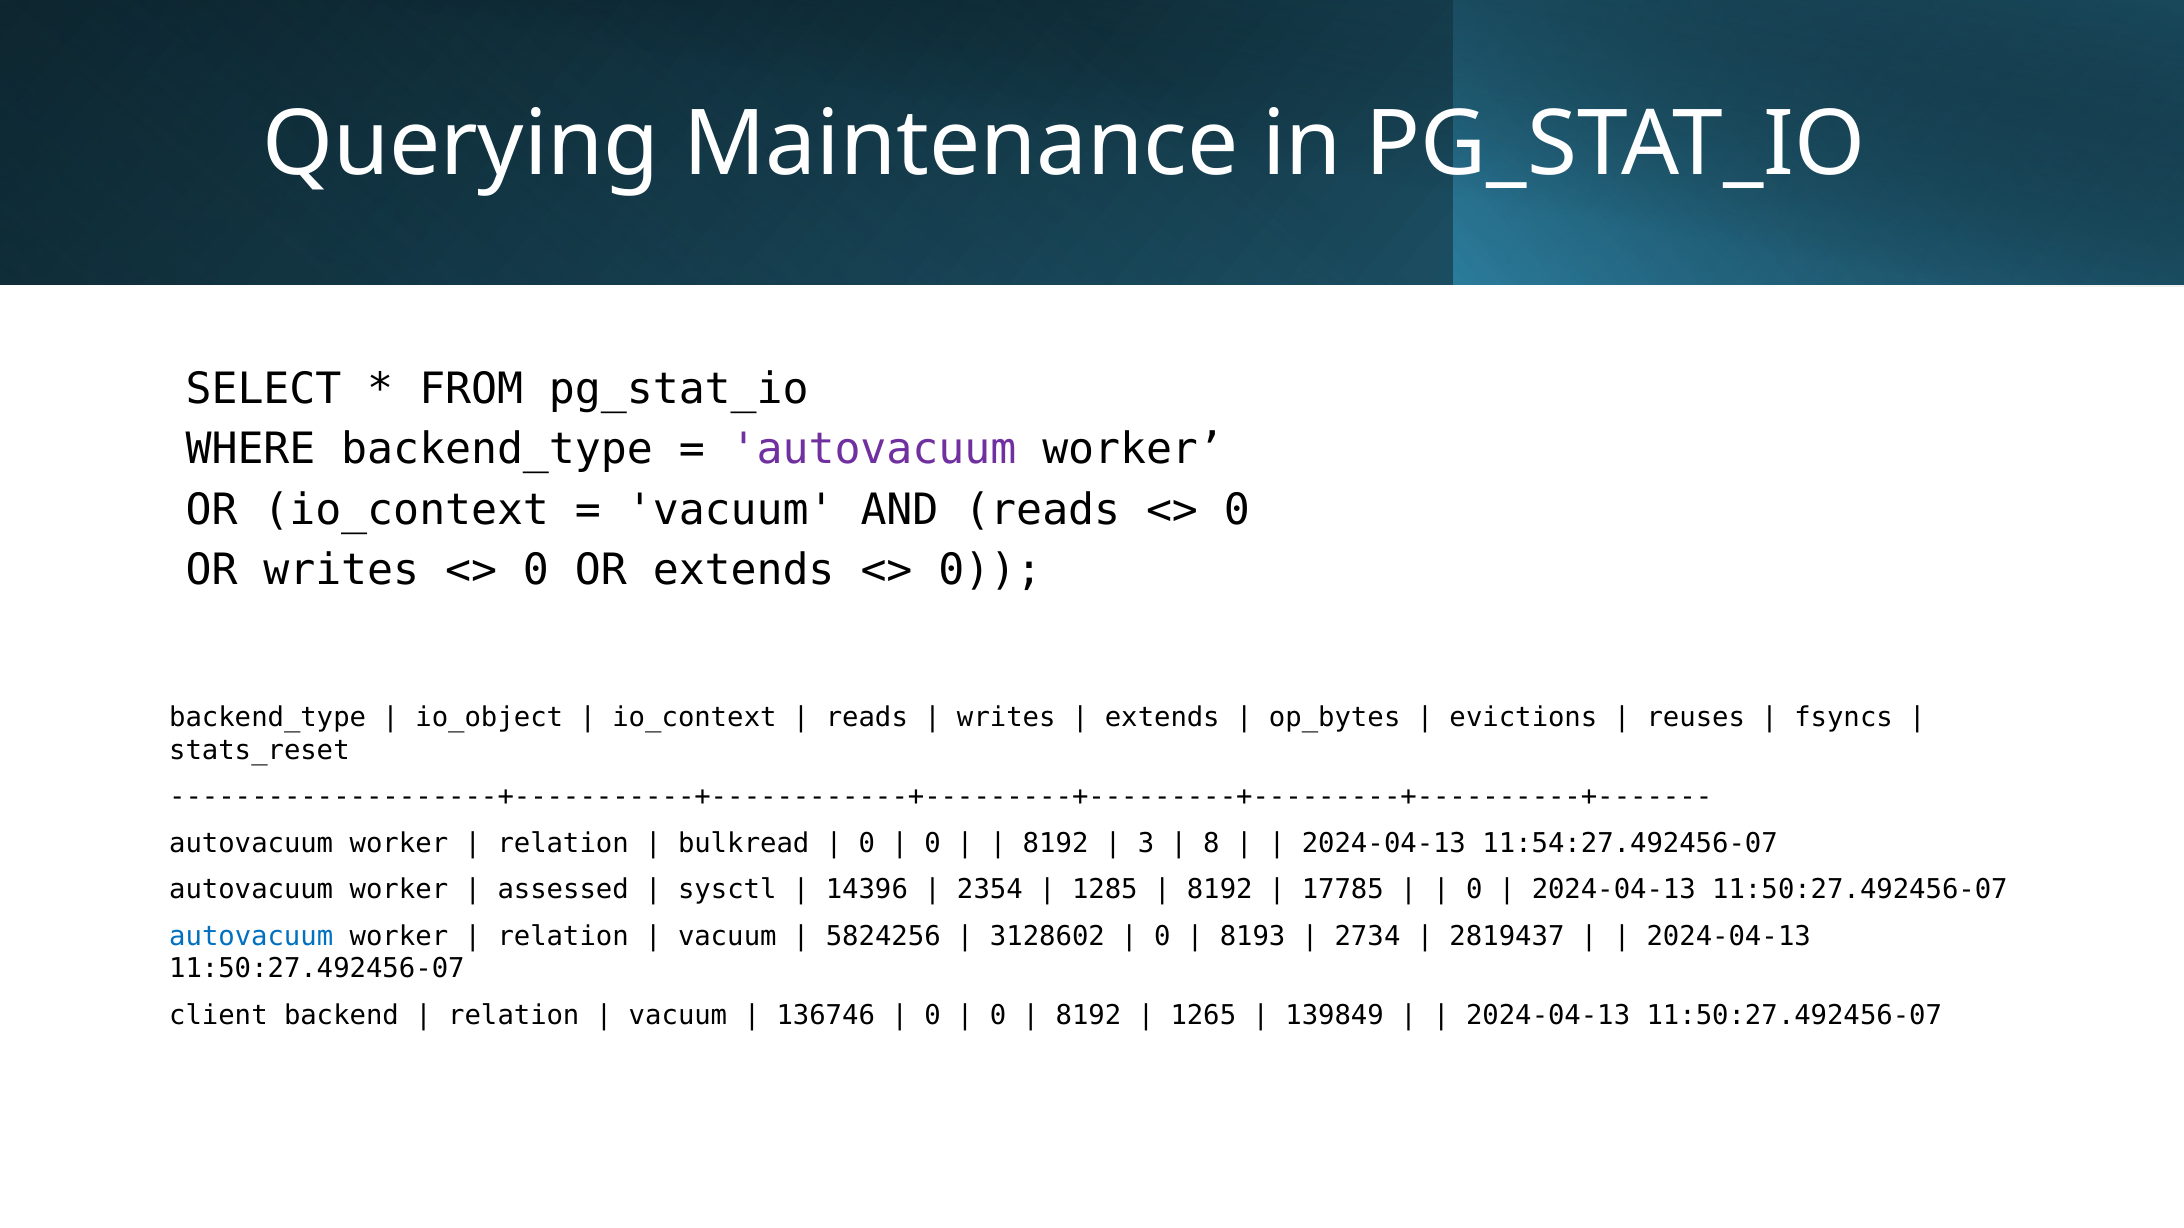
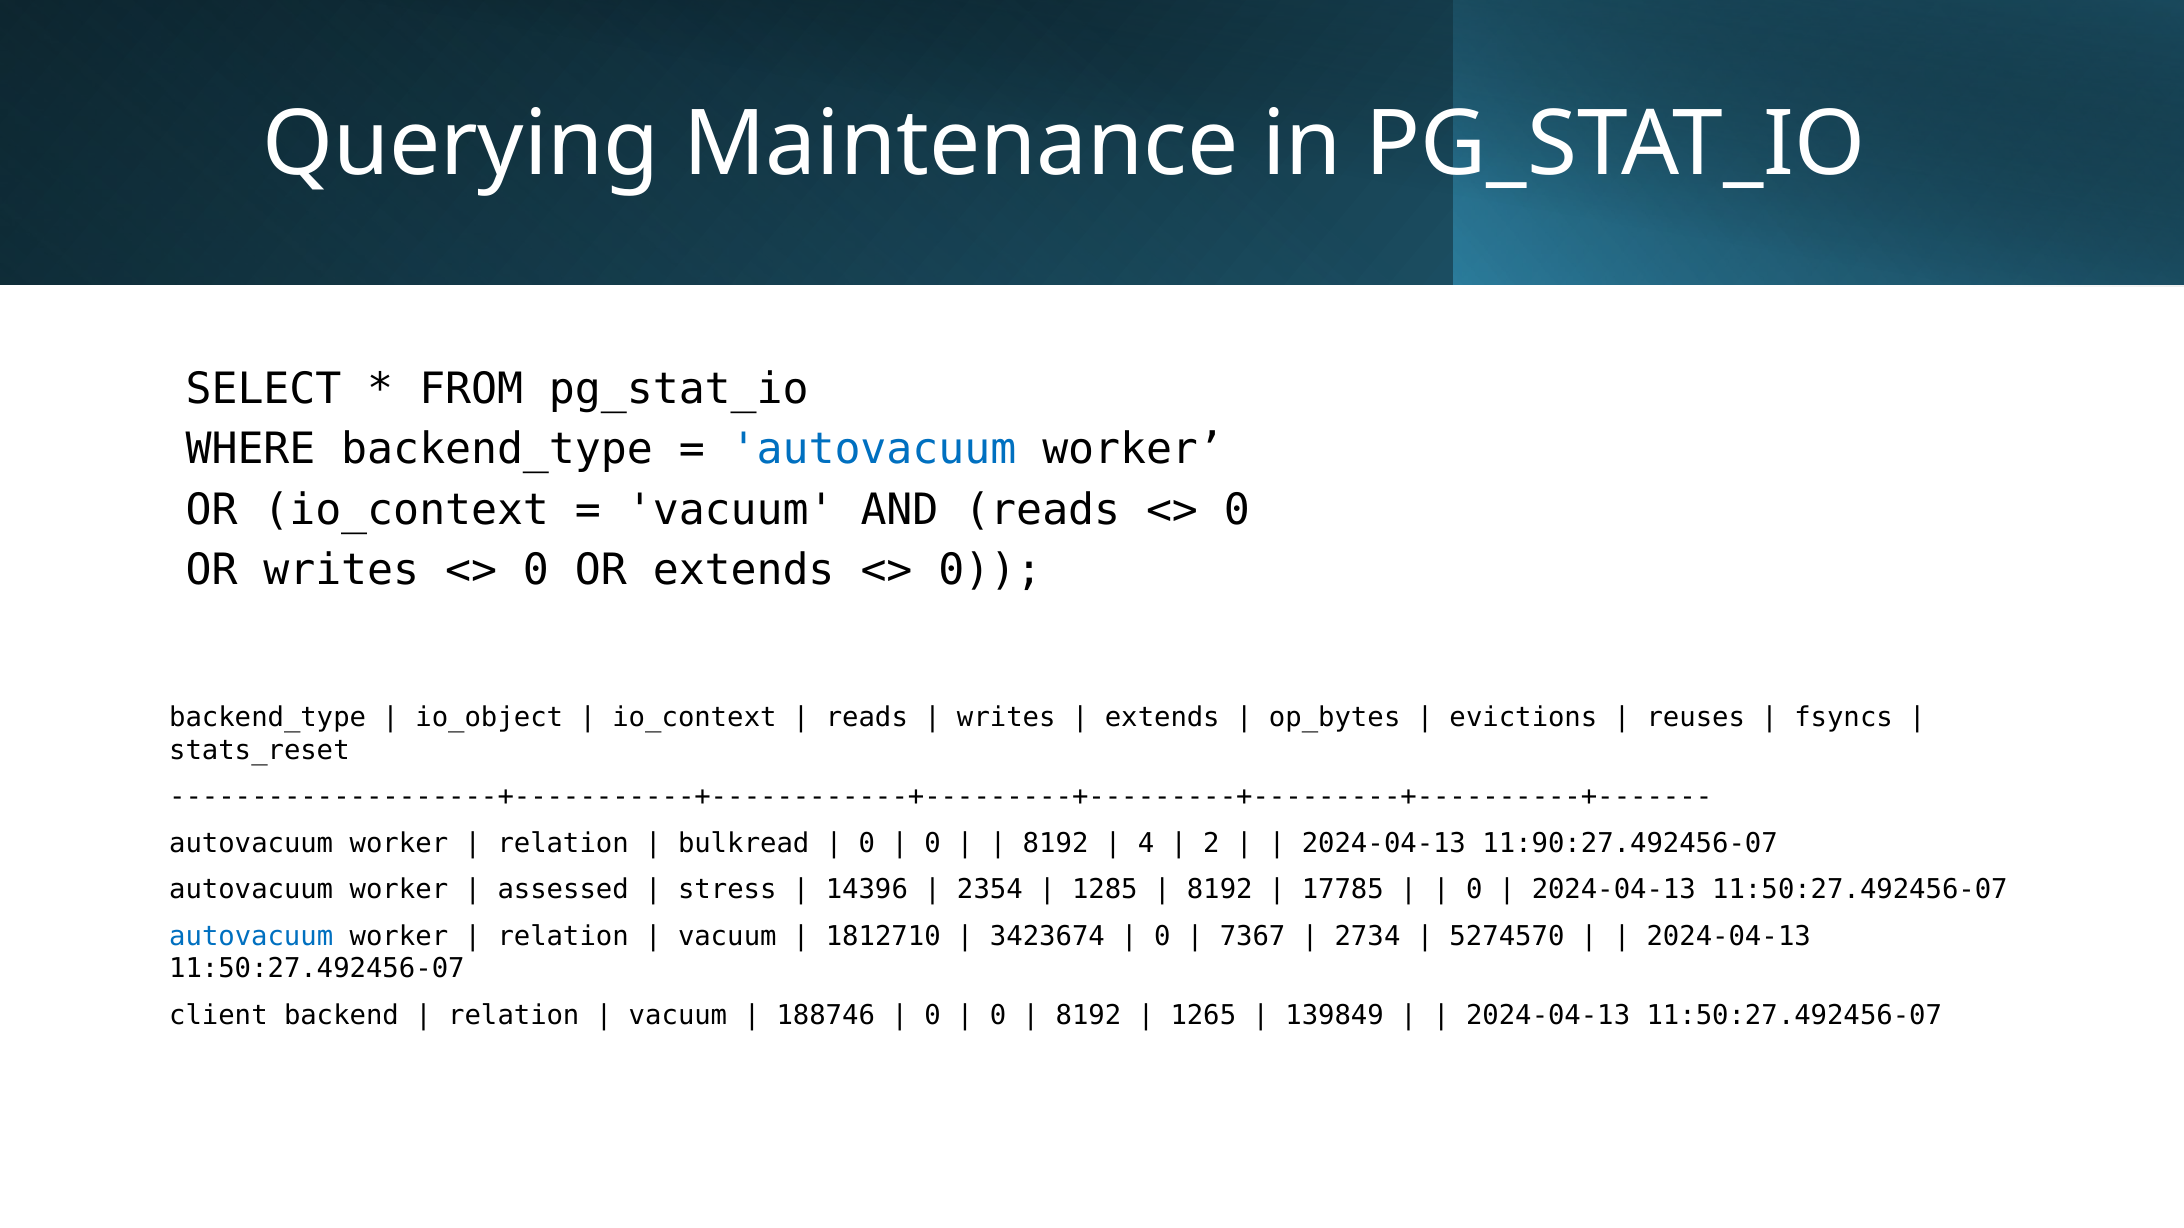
autovacuum colour: purple -> blue (873, 450)
3: 3 -> 4 (1146, 844)
8: 8 -> 2 (1211, 844)
11:54:27.492456-07: 11:54:27.492456-07 -> 11:90:27.492456-07 (1630, 844)
sysctl: sysctl -> stress (727, 890)
5824256: 5824256 -> 1812710 (883, 937)
3128602: 3128602 -> 3423674 (1047, 937)
8193: 8193 -> 7367 (1253, 937)
2819437: 2819437 -> 5274570 (1507, 937)
136746: 136746 -> 188746 (826, 1016)
